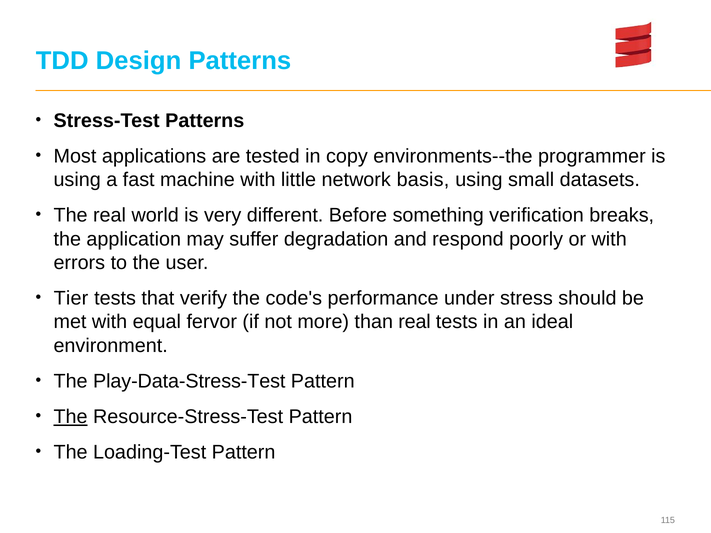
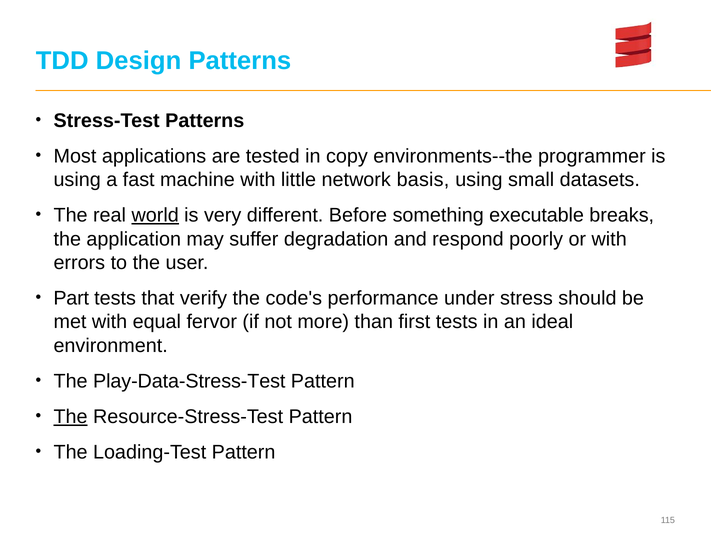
world underline: none -> present (155, 215)
verification: verification -> executable (537, 215)
Tier: Tier -> Part (71, 298)
than real: real -> first (414, 322)
